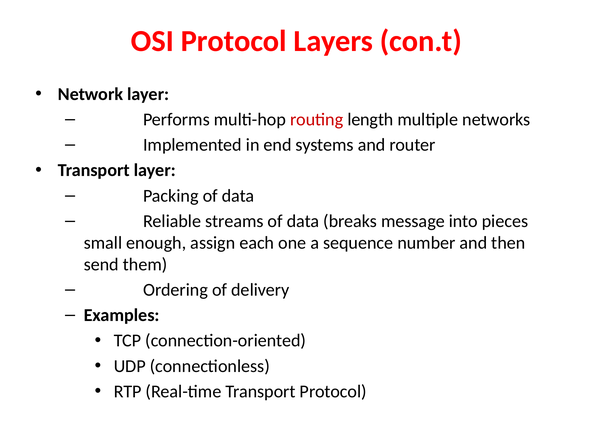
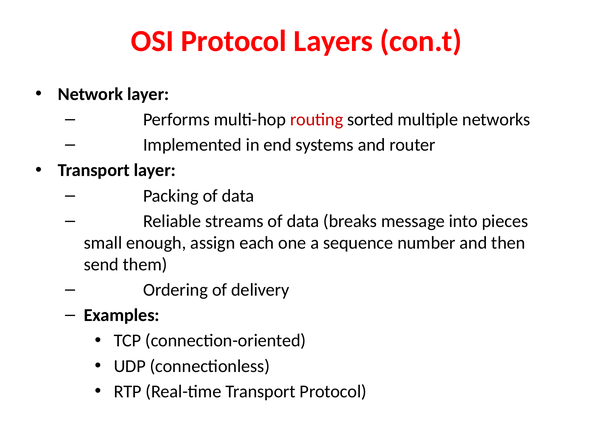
length: length -> sorted (370, 120)
